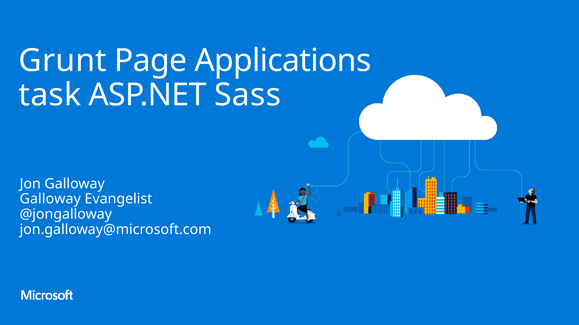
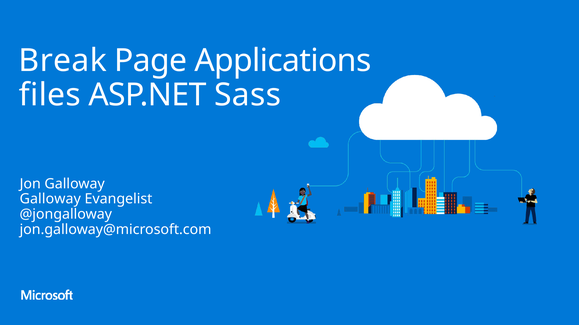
Grunt: Grunt -> Break (63, 61)
task: task -> files (50, 95)
